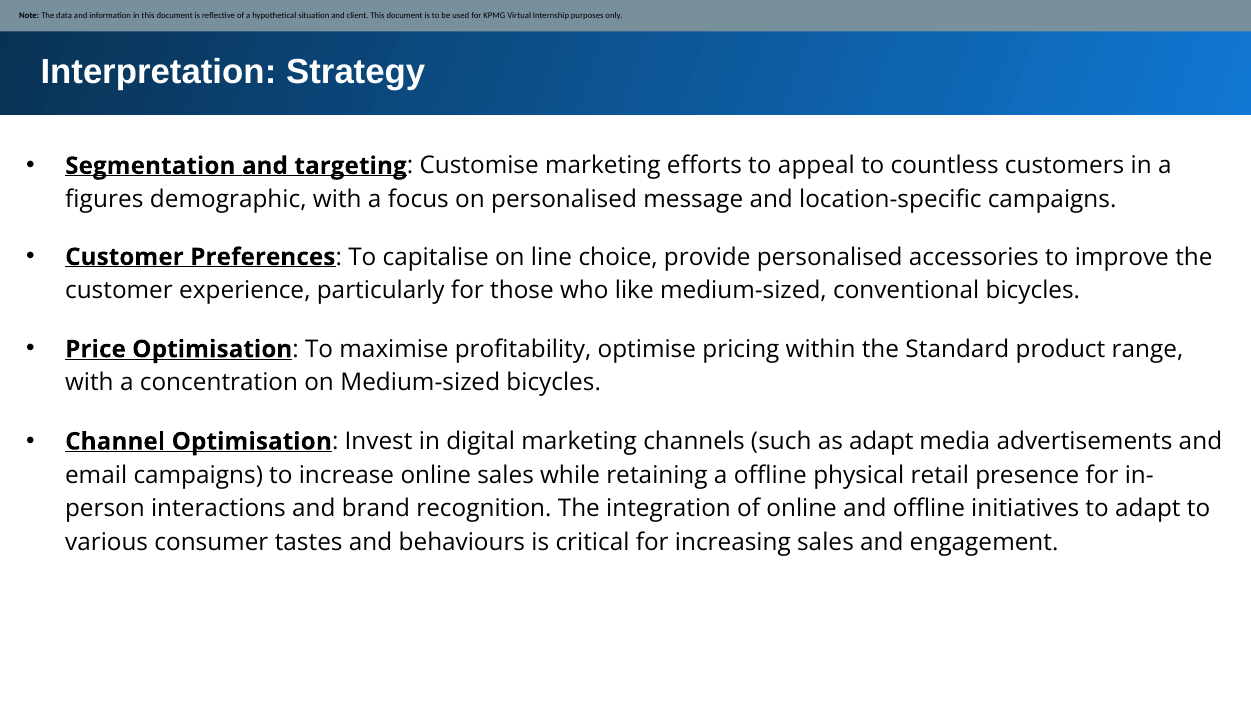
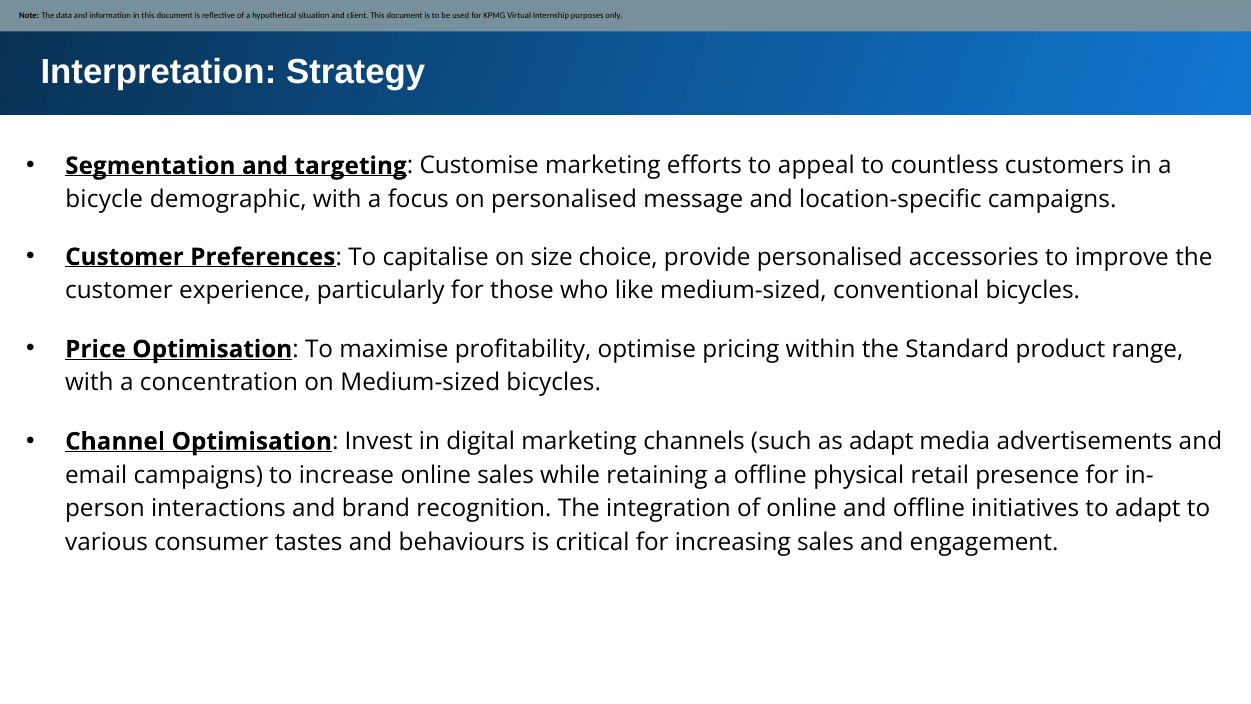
figures: figures -> bicycle (104, 199)
line: line -> size (552, 257)
